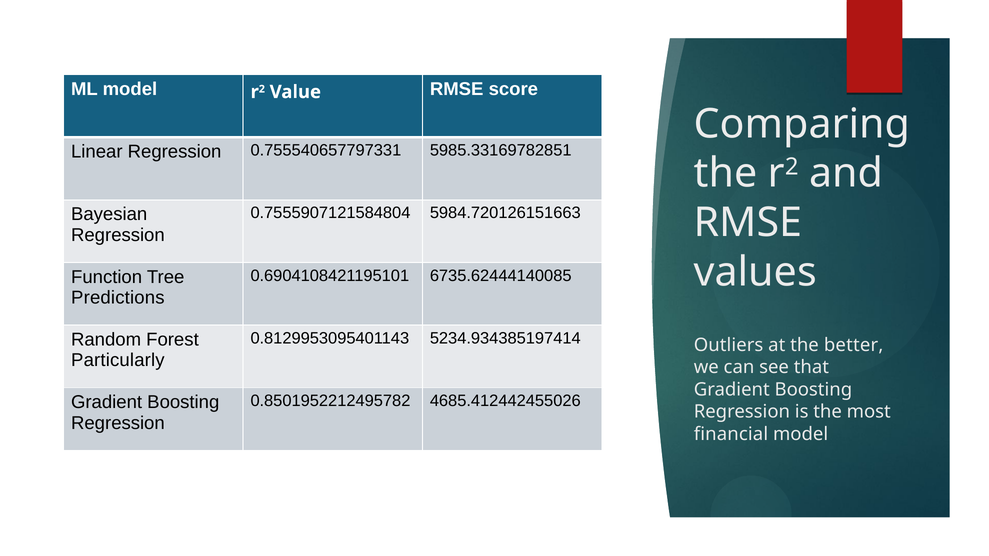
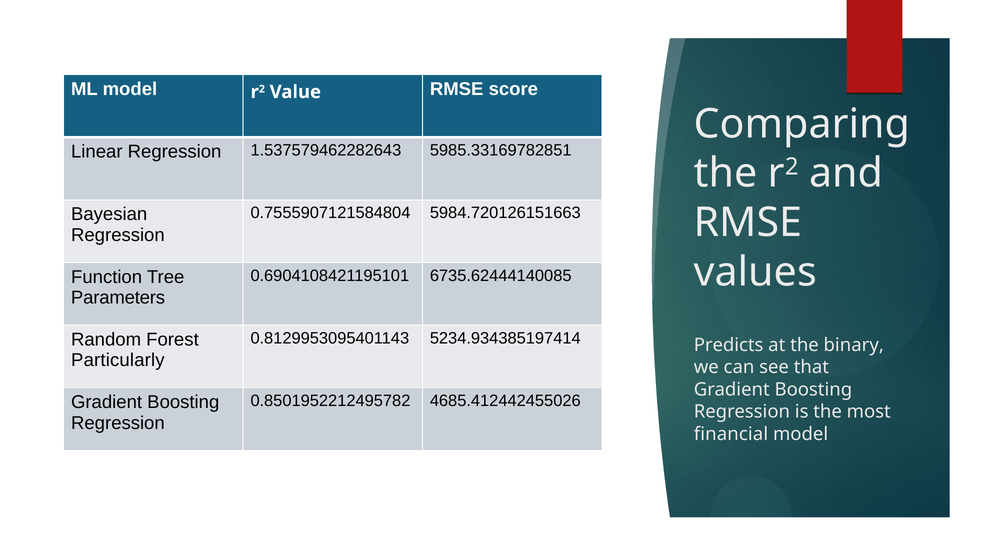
0.755540657797331: 0.755540657797331 -> 1.537579462282643 (326, 150)
Predictions: Predictions -> Parameters (118, 298)
Outliers: Outliers -> Predicts (729, 345)
better: better -> binary (854, 345)
